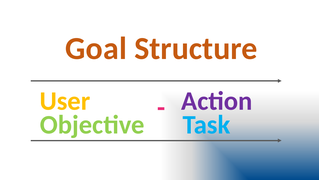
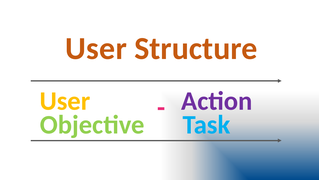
Goal: Goal -> User (96, 48)
